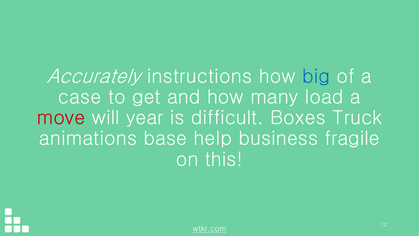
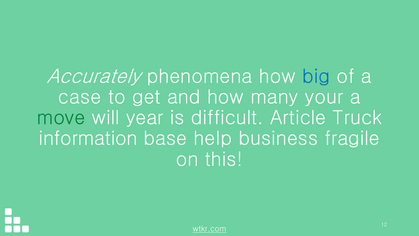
instructions: instructions -> phenomena (200, 76)
load: load -> your (324, 97)
move colour: red -> green (61, 118)
Boxes: Boxes -> Article (298, 118)
animations: animations -> information (88, 138)
